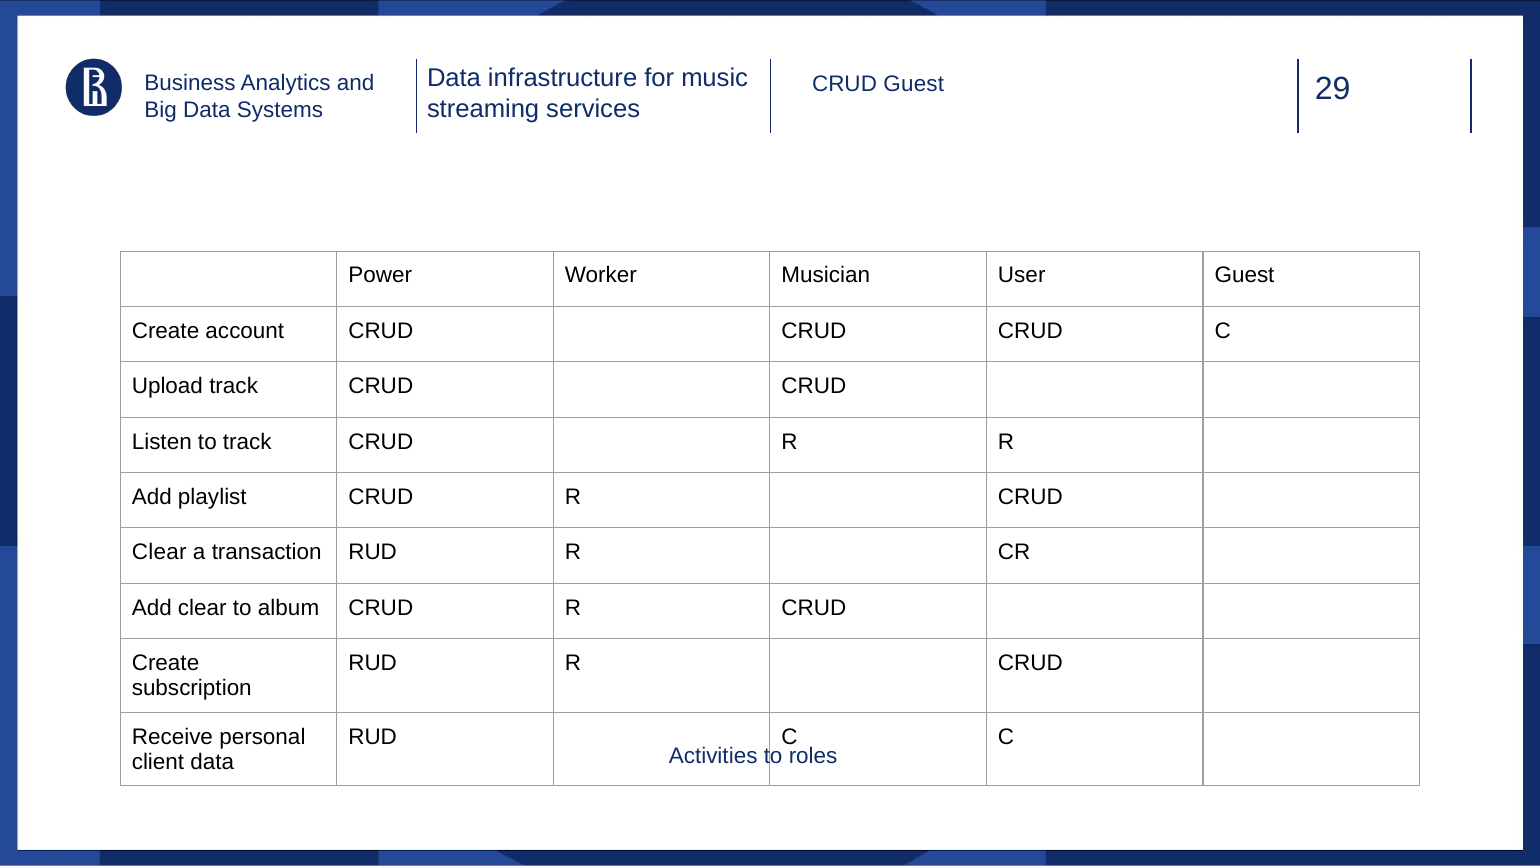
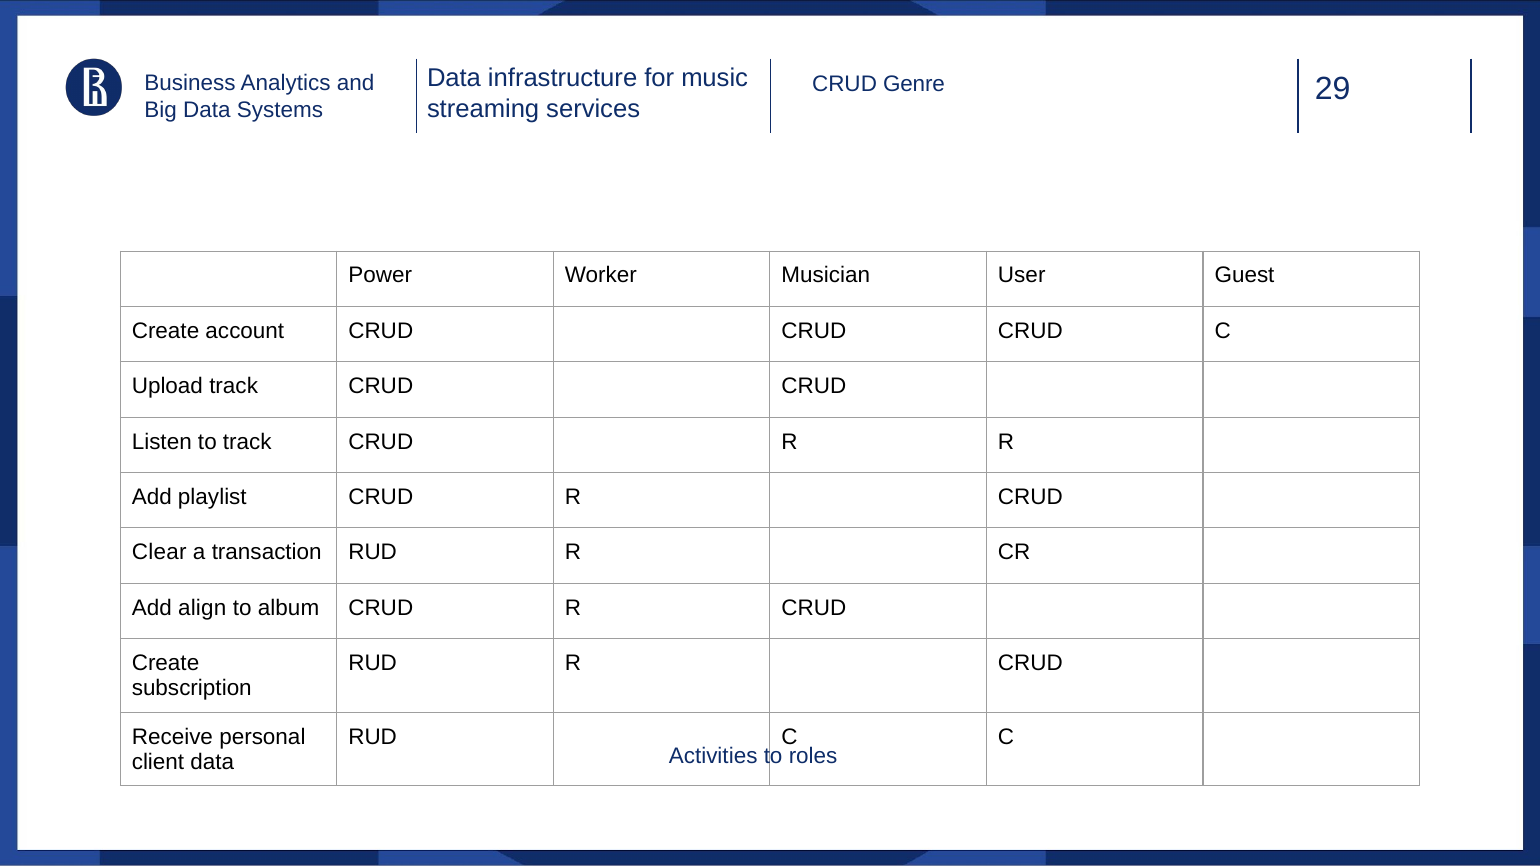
CRUD Guest: Guest -> Genre (914, 84)
Add clear: clear -> align (202, 608)
